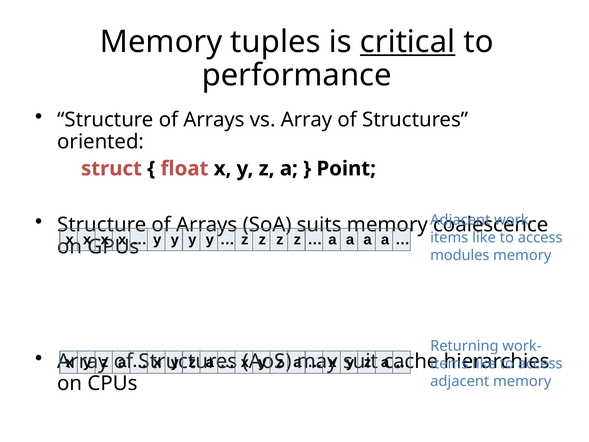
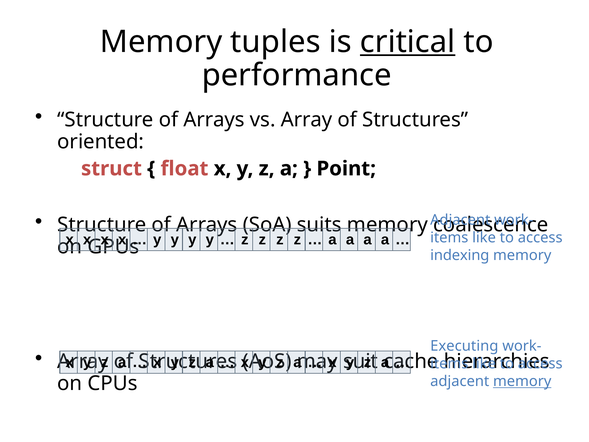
modules: modules -> indexing (460, 255)
Returning: Returning -> Executing (464, 346)
memory underline: none -> present (522, 381)
